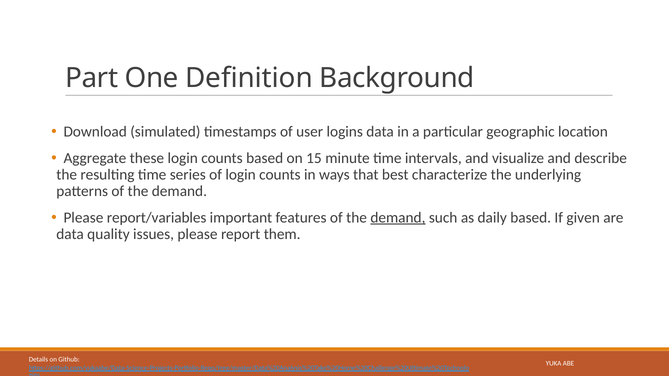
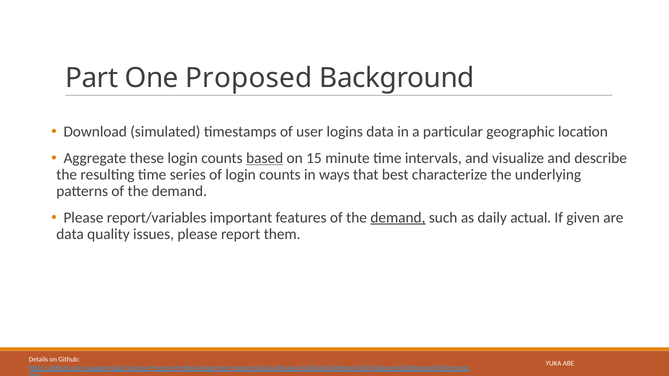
Definition: Definition -> Proposed (249, 78)
based underline: none -> present (265, 158)
daily based: based -> actual (531, 218)
